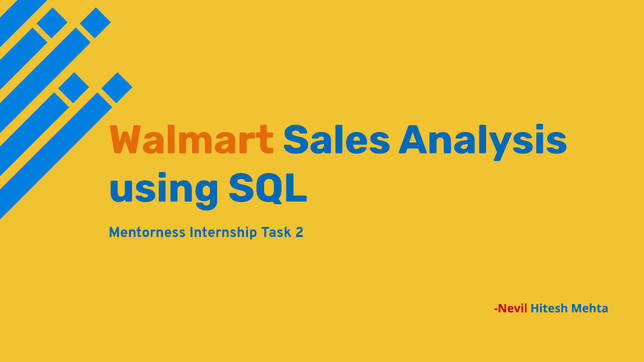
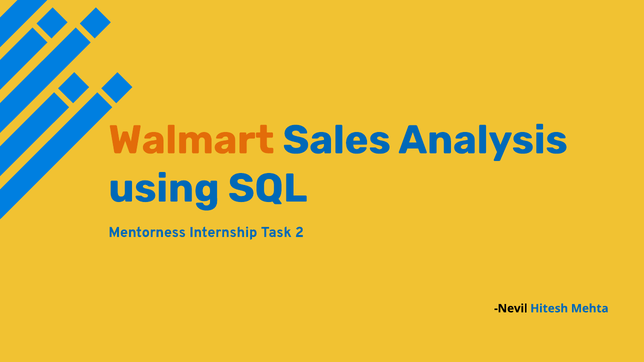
Nevil colour: red -> black (511, 309)
